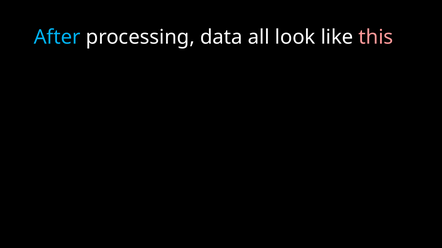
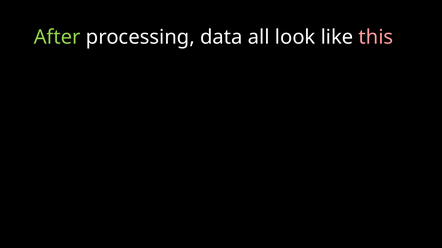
After colour: light blue -> light green (57, 37)
